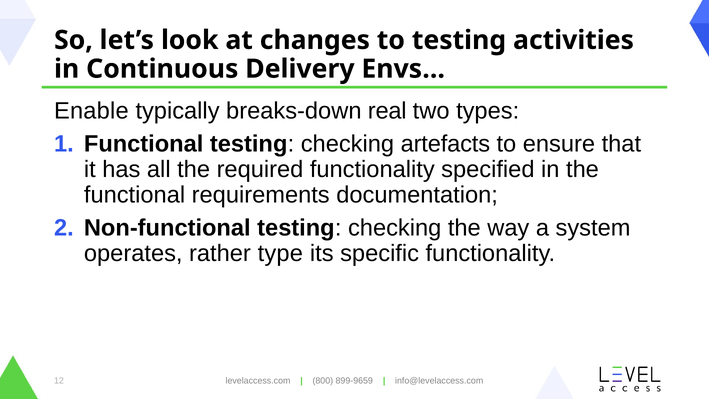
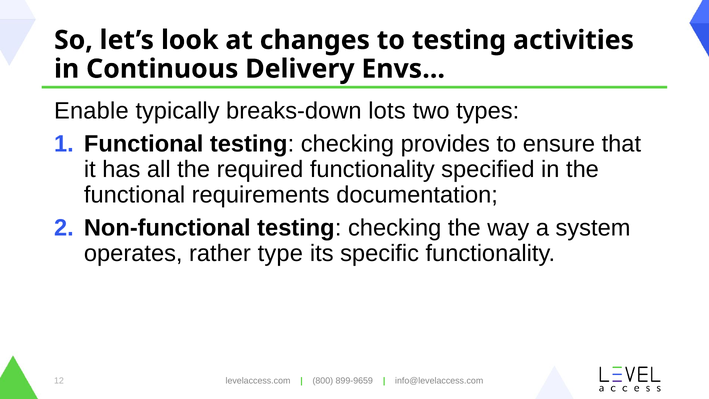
real: real -> lots (387, 111)
artefacts: artefacts -> provides (445, 144)
